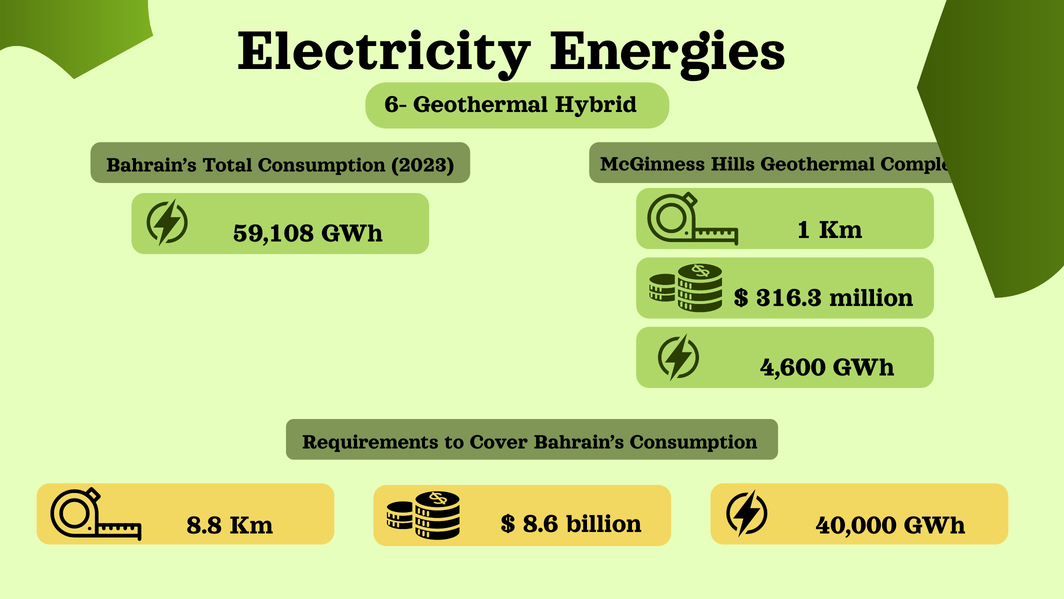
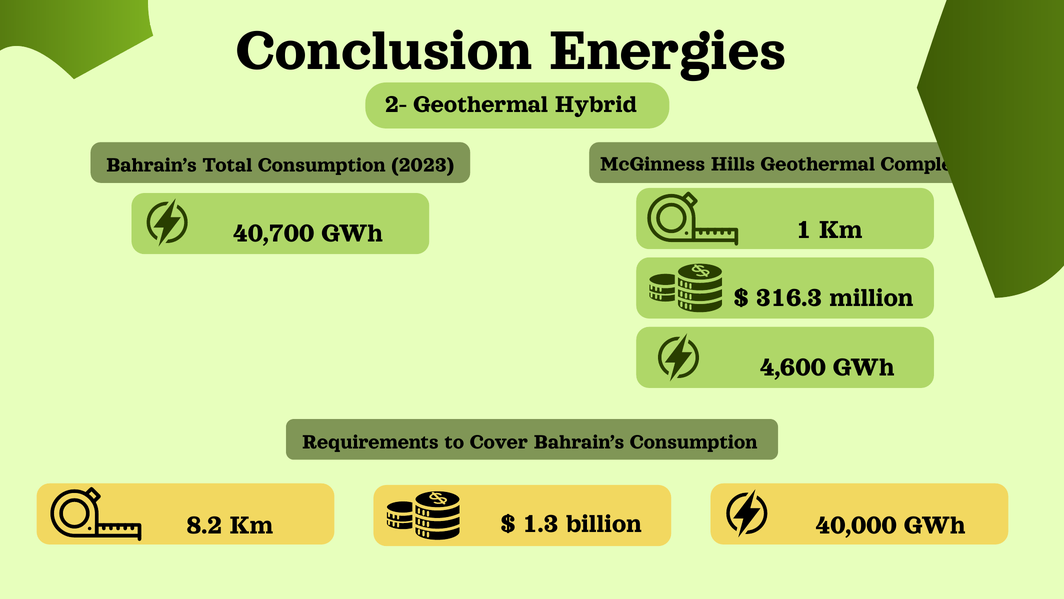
Electricity: Electricity -> Conclusion (385, 49)
6-: 6- -> 2- (396, 104)
59,108: 59,108 -> 40,700 (273, 232)
8.8: 8.8 -> 8.2 (204, 524)
8.6: 8.6 -> 1.3 (541, 522)
